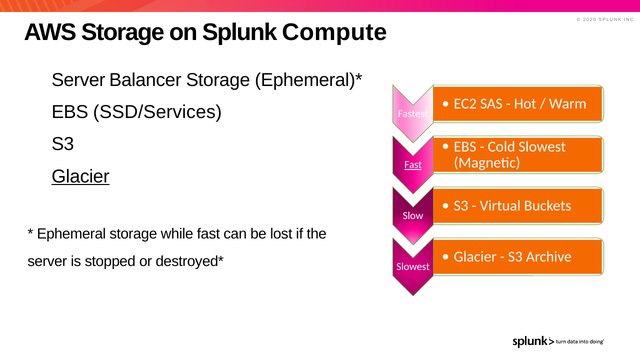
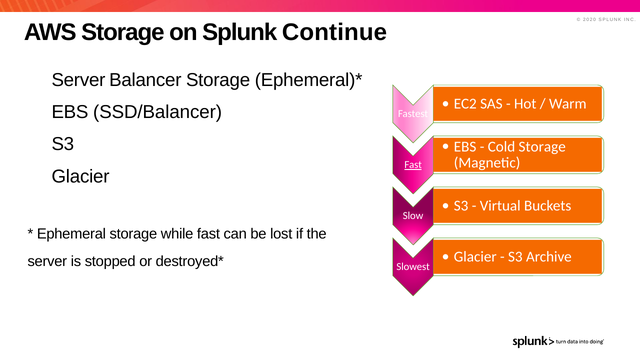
Compute: Compute -> Continue (335, 33)
SSD/Services: SSD/Services -> SSD/Balancer (158, 112)
Cold Slowest: Slowest -> Storage (542, 147)
Glacier underline: present -> none (81, 176)
